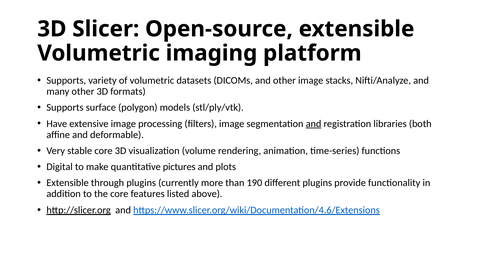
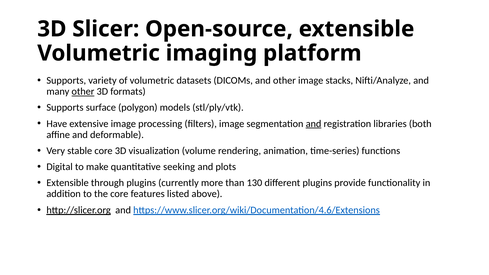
other underline: none -> present (83, 91)
pictures: pictures -> seeking (179, 167)
190: 190 -> 130 (254, 183)
